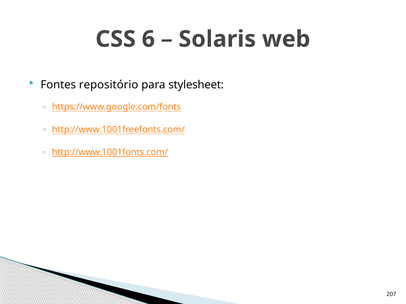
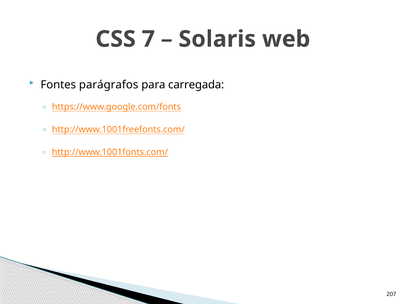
6: 6 -> 7 (148, 39)
repositório: repositório -> parágrafos (109, 85)
stylesheet: stylesheet -> carregada (196, 85)
